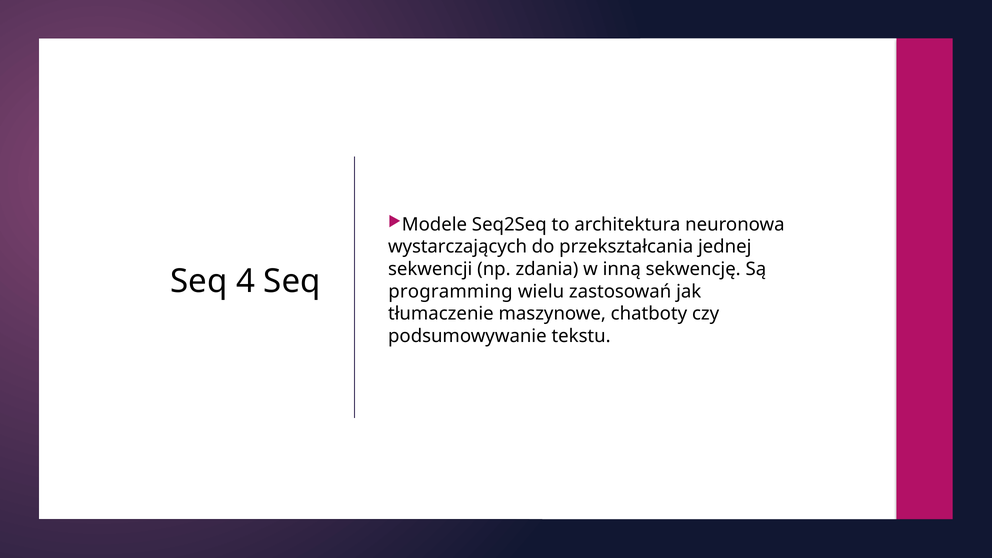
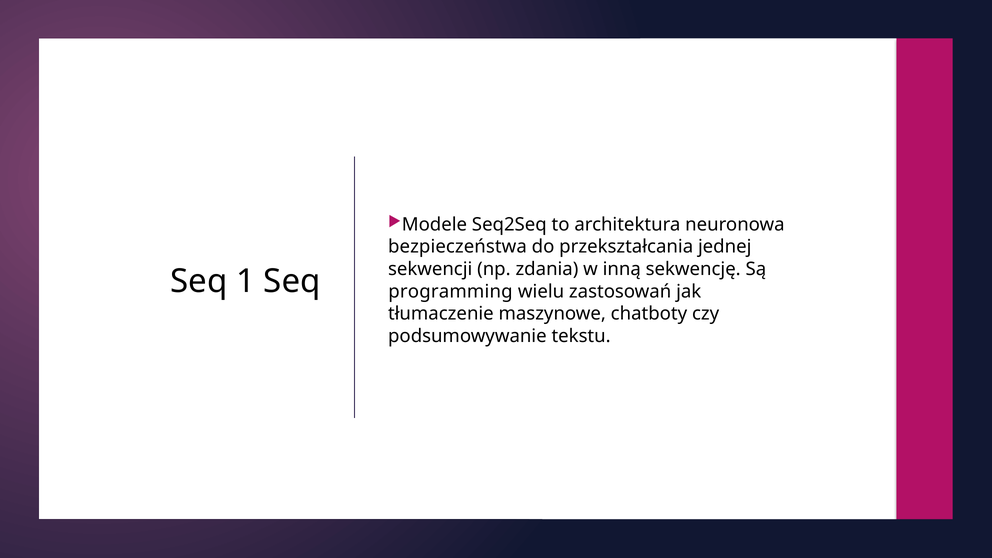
wystarczających: wystarczających -> bezpieczeństwa (457, 247)
4: 4 -> 1 (245, 281)
